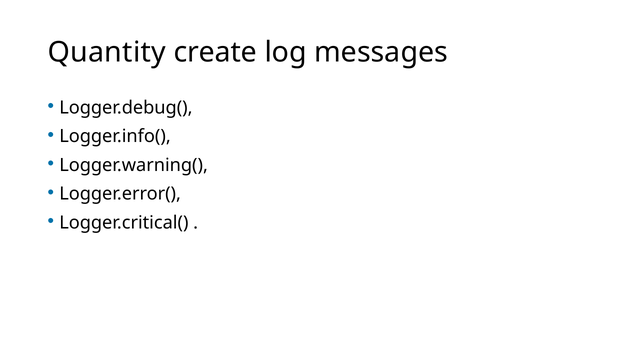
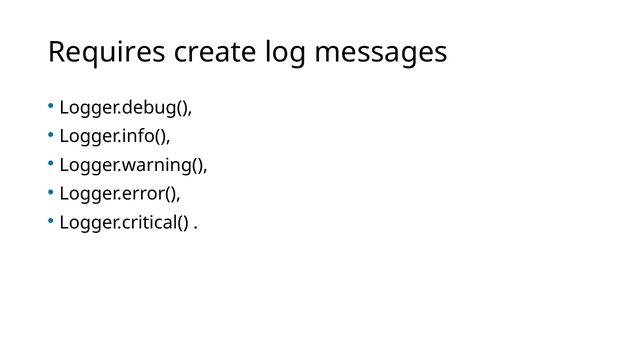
Quantity: Quantity -> Requires (107, 52)
